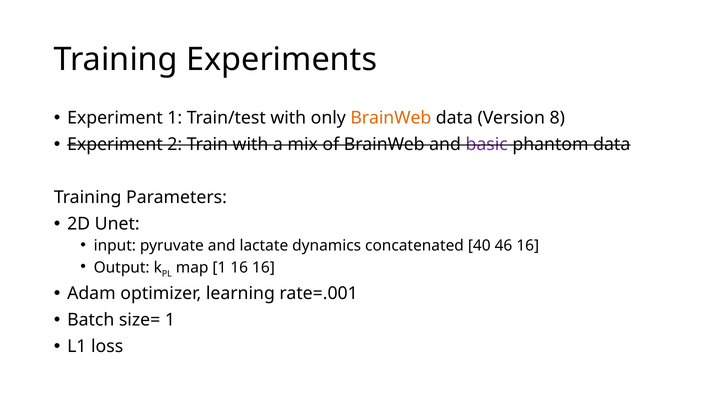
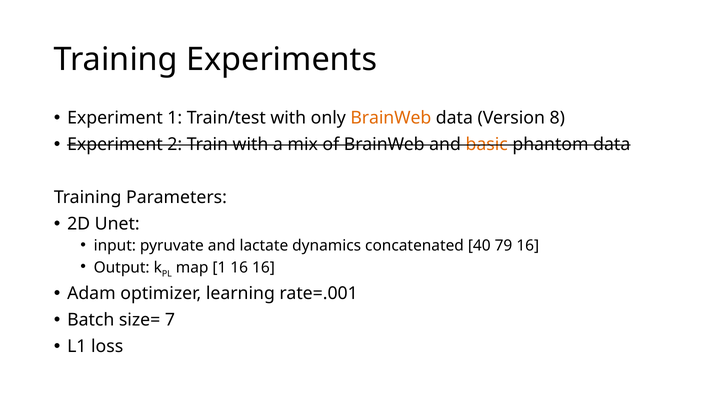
basic colour: purple -> orange (487, 144)
46: 46 -> 79 (503, 245)
size= 1: 1 -> 7 (170, 320)
